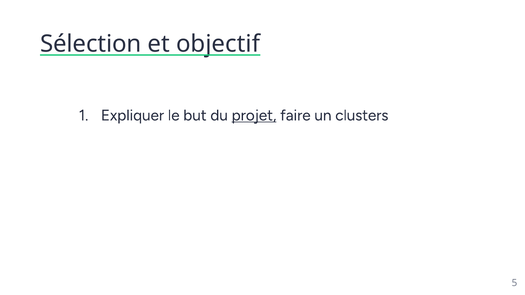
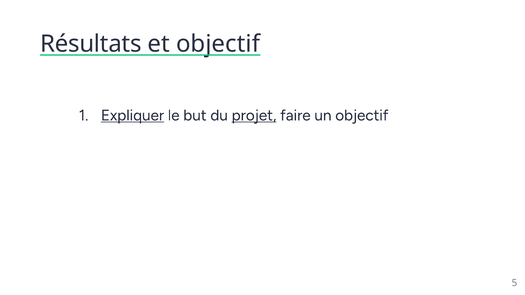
Sélection: Sélection -> Résultats (91, 44)
Expliquer underline: none -> present (133, 116)
un clusters: clusters -> objectif (362, 116)
